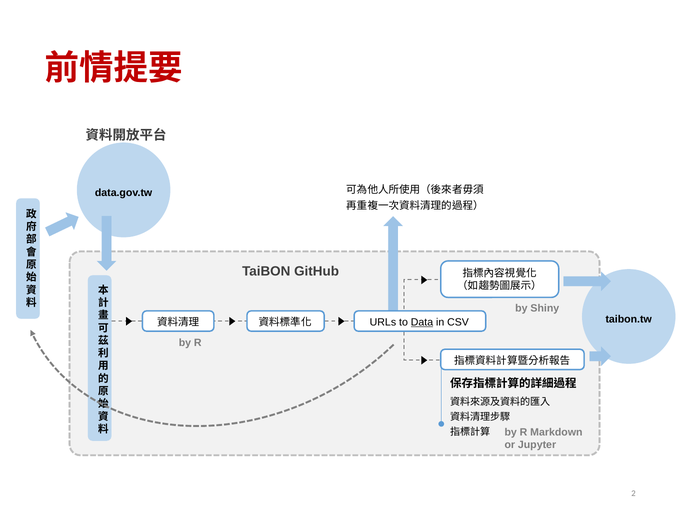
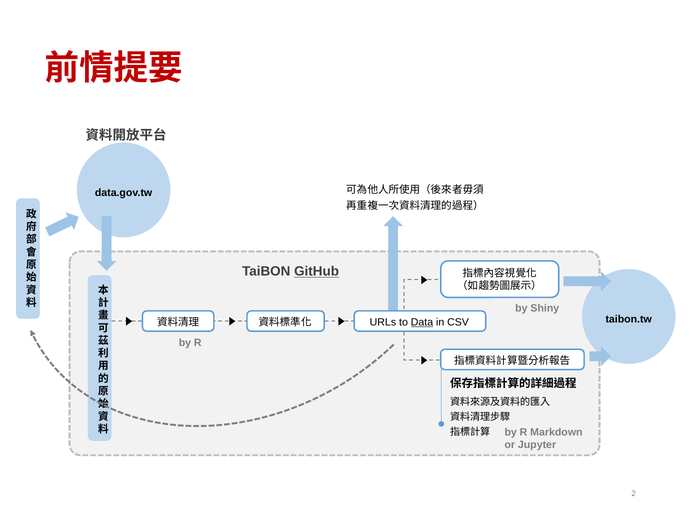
GitHub underline: none -> present (317, 272)
